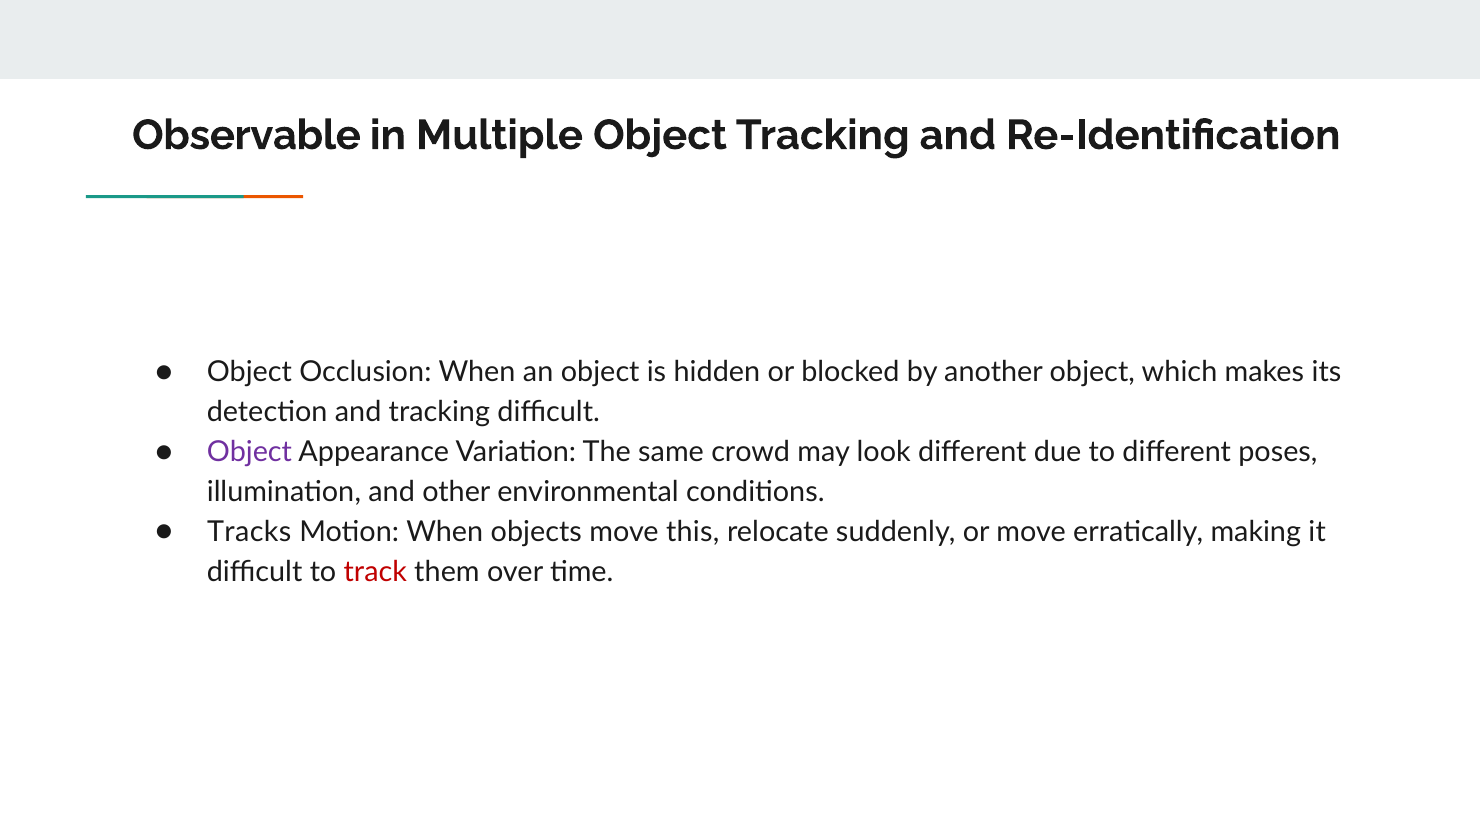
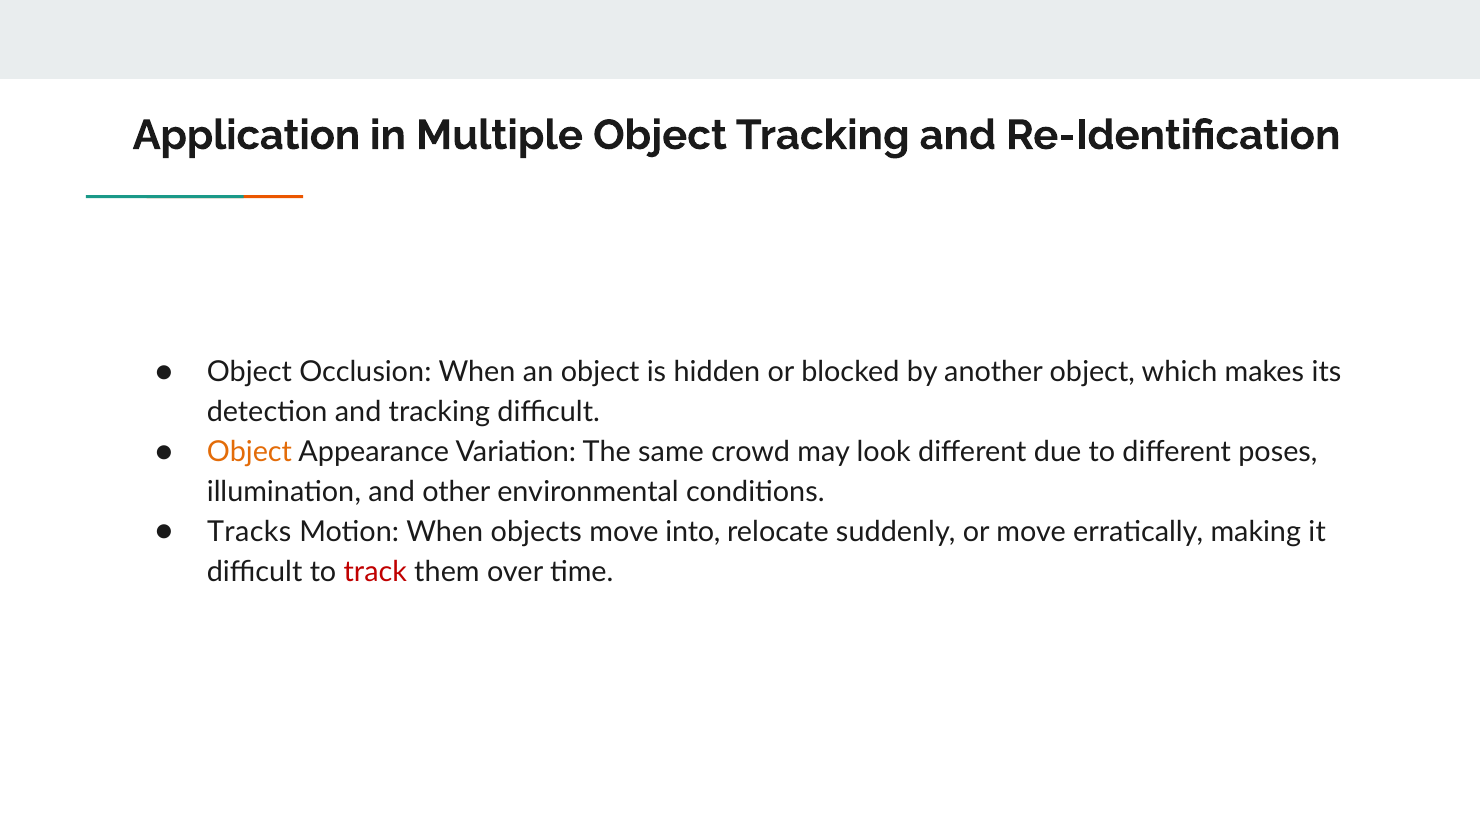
Observable: Observable -> Application (246, 135)
Object colour: purple -> orange (249, 452)
this: this -> into (693, 531)
